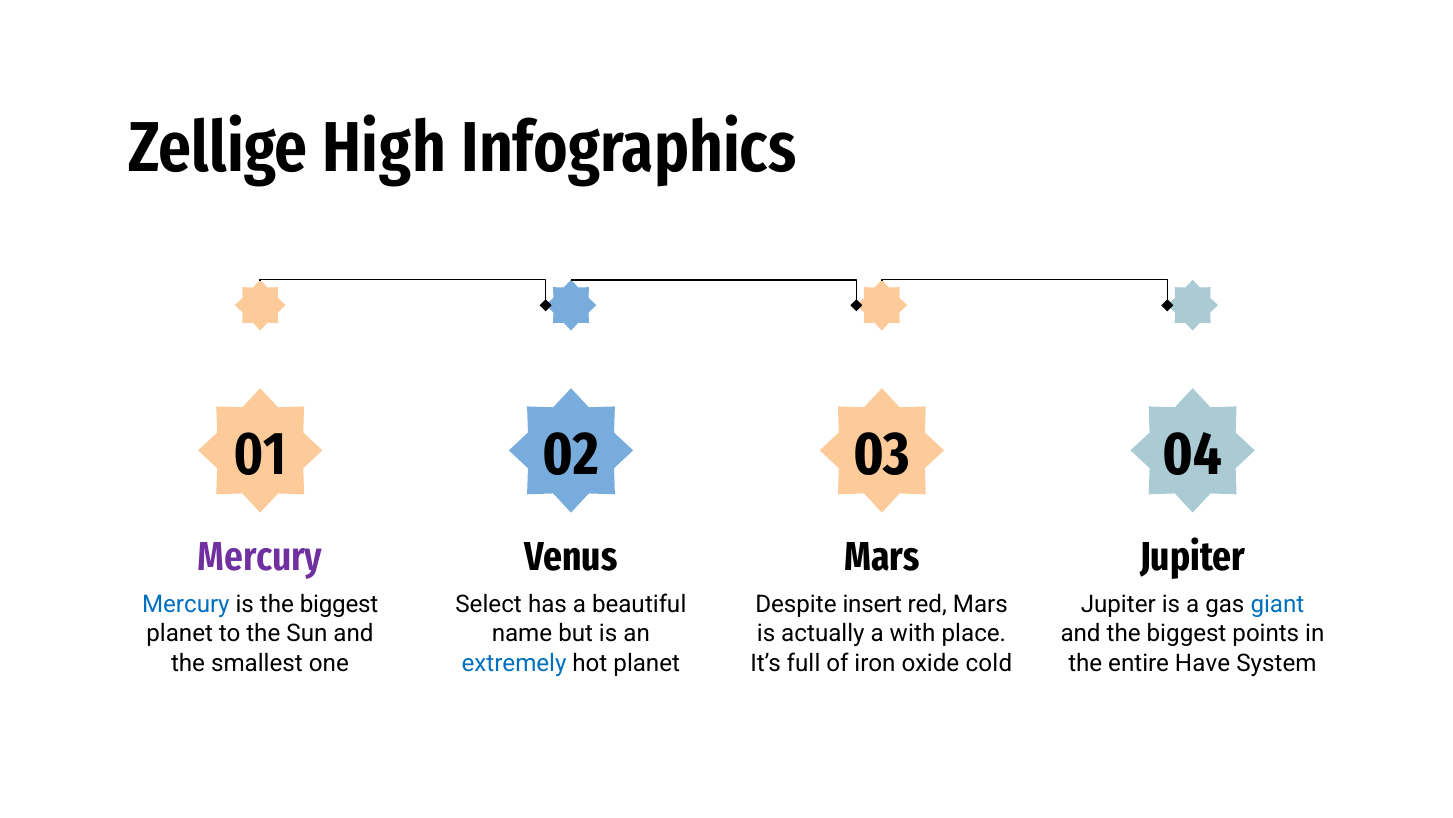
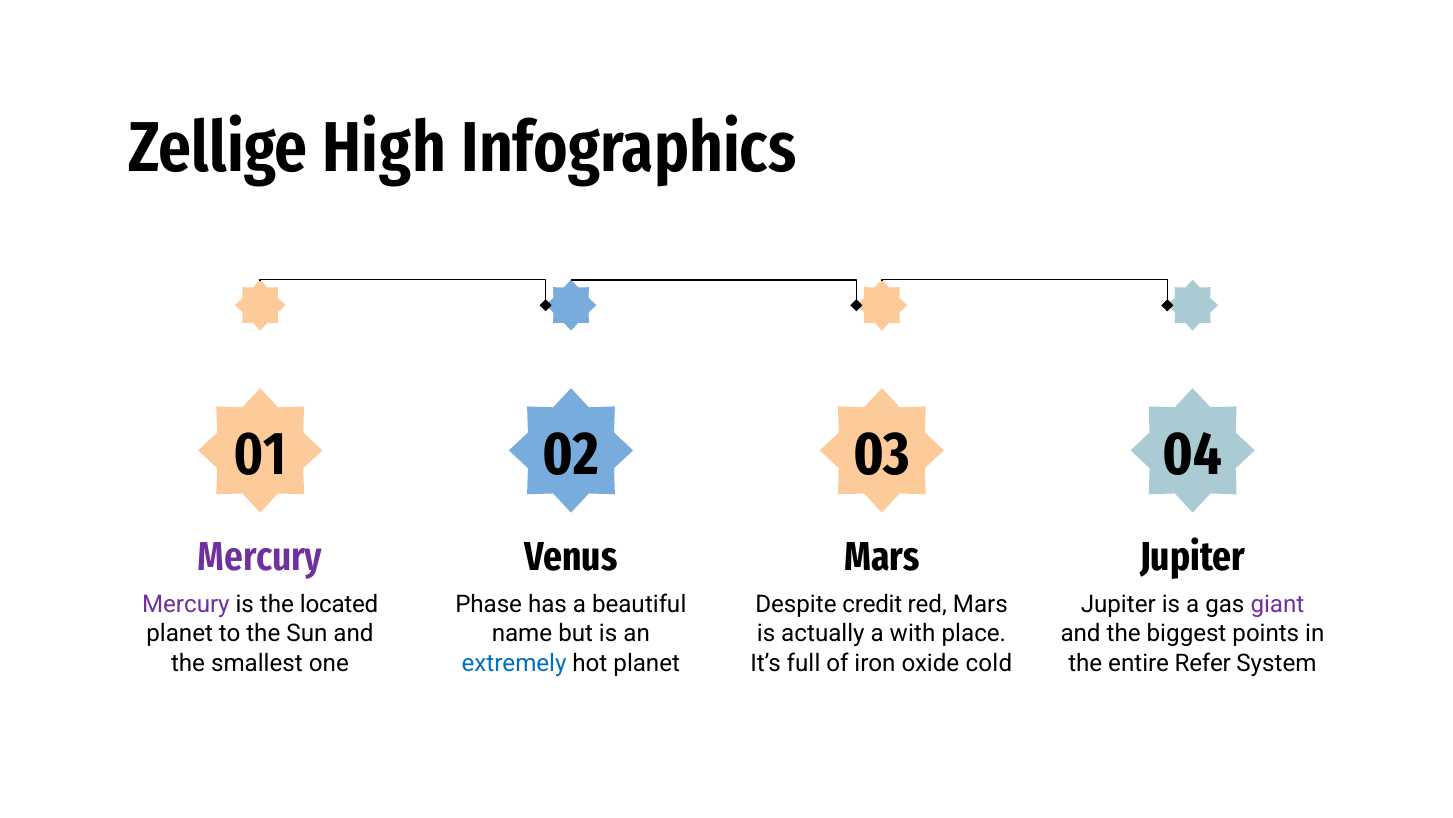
Mercury colour: blue -> purple (186, 604)
is the biggest: biggest -> located (339, 604)
Select: Select -> Phase (489, 604)
insert: insert -> credit (872, 604)
giant colour: blue -> purple (1277, 604)
Have: Have -> Refer (1203, 663)
